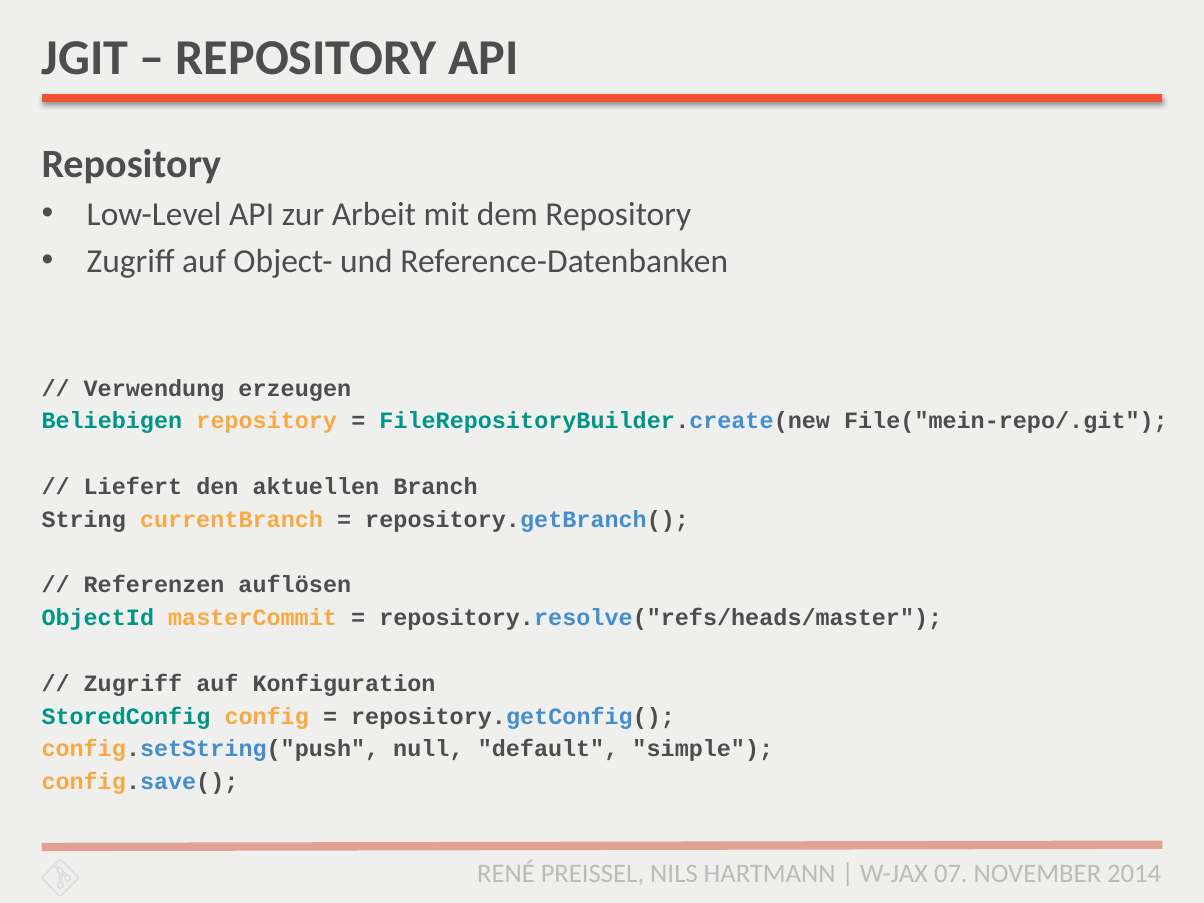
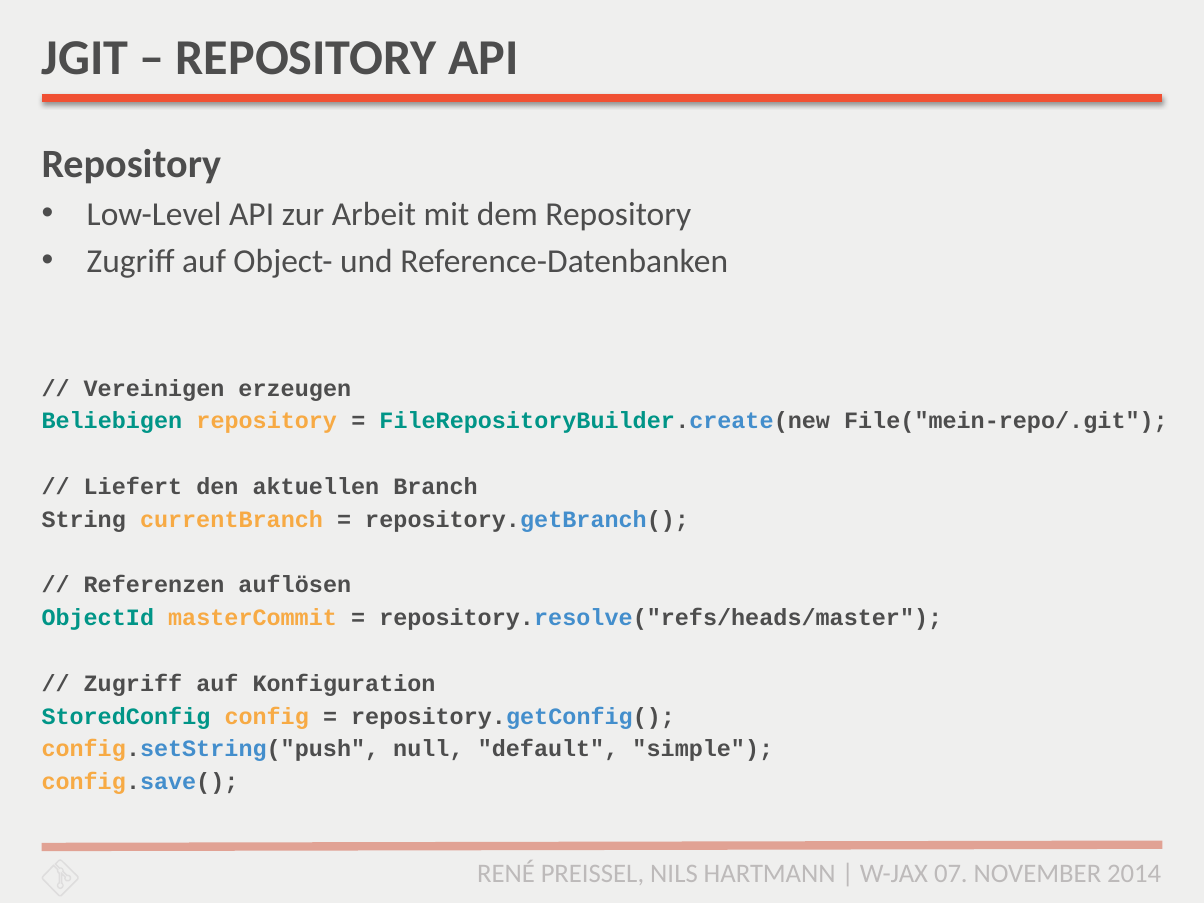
Verwendung: Verwendung -> Vereinigen (154, 388)
